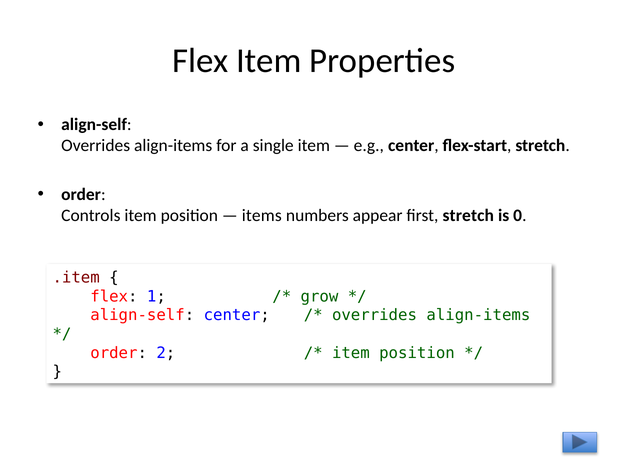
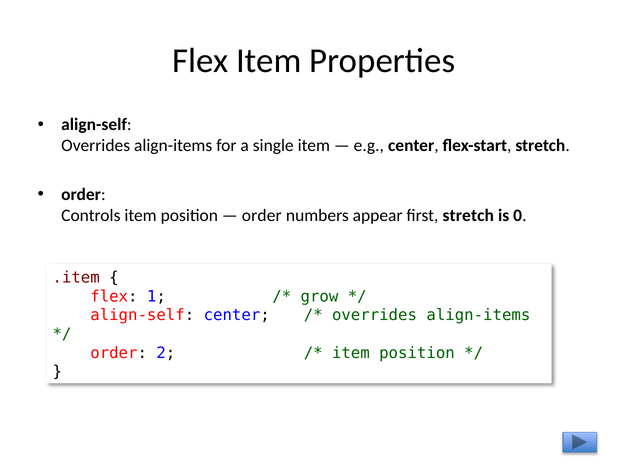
items: items -> order (262, 215)
